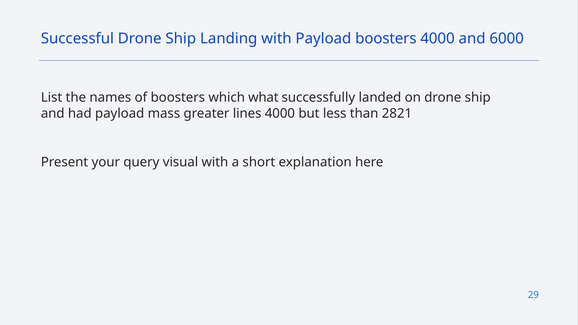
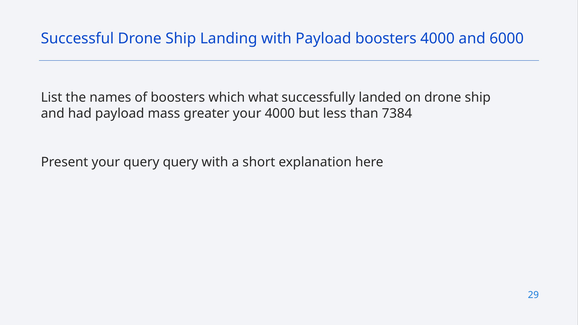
greater lines: lines -> your (247, 113)
2821: 2821 -> 7384 (397, 113)
query visual: visual -> query (181, 162)
